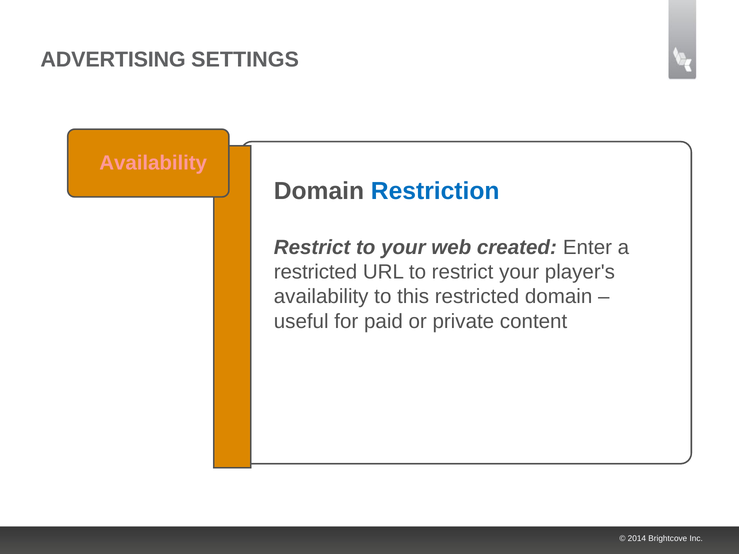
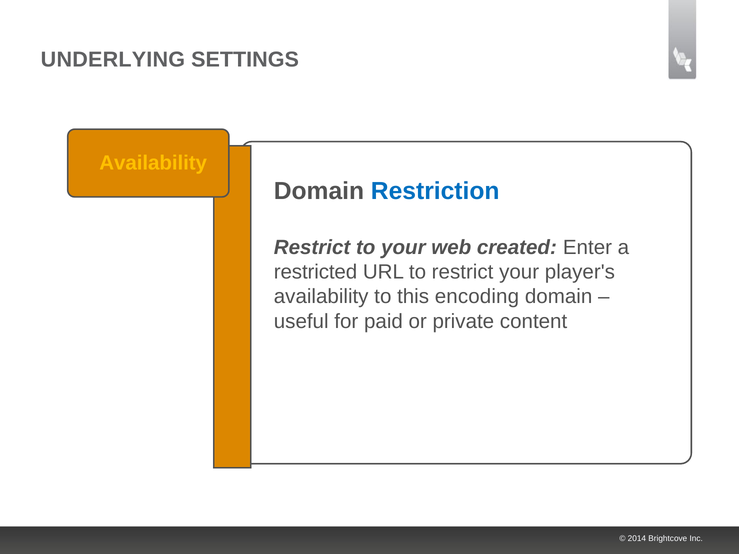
ADVERTISING: ADVERTISING -> UNDERLYING (113, 60)
Availability colour: pink -> yellow (153, 163)
this restricted: restricted -> encoding (477, 297)
